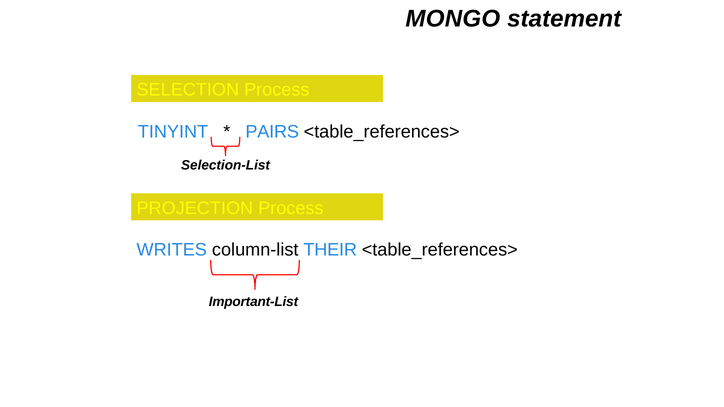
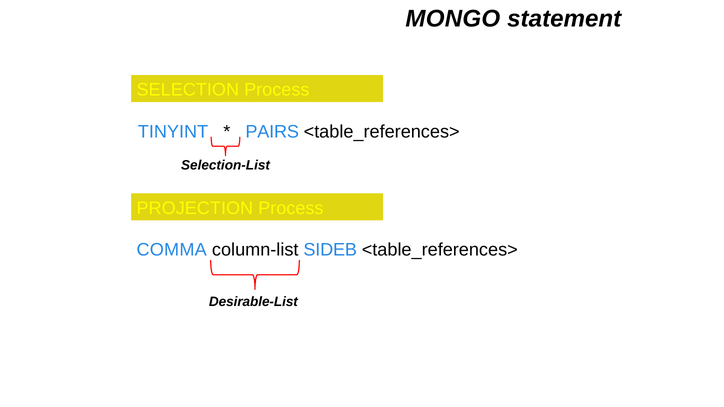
WRITES: WRITES -> COMMA (172, 250)
THEIR: THEIR -> SIDEB (330, 250)
Important-List: Important-List -> Desirable-List (253, 302)
